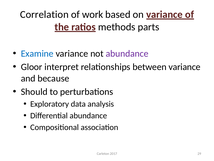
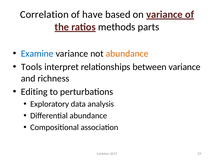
work: work -> have (93, 14)
abundance colour: purple -> orange (127, 53)
Gloor: Gloor -> Tools (32, 67)
because: because -> richness (53, 78)
Should: Should -> Editing (34, 91)
